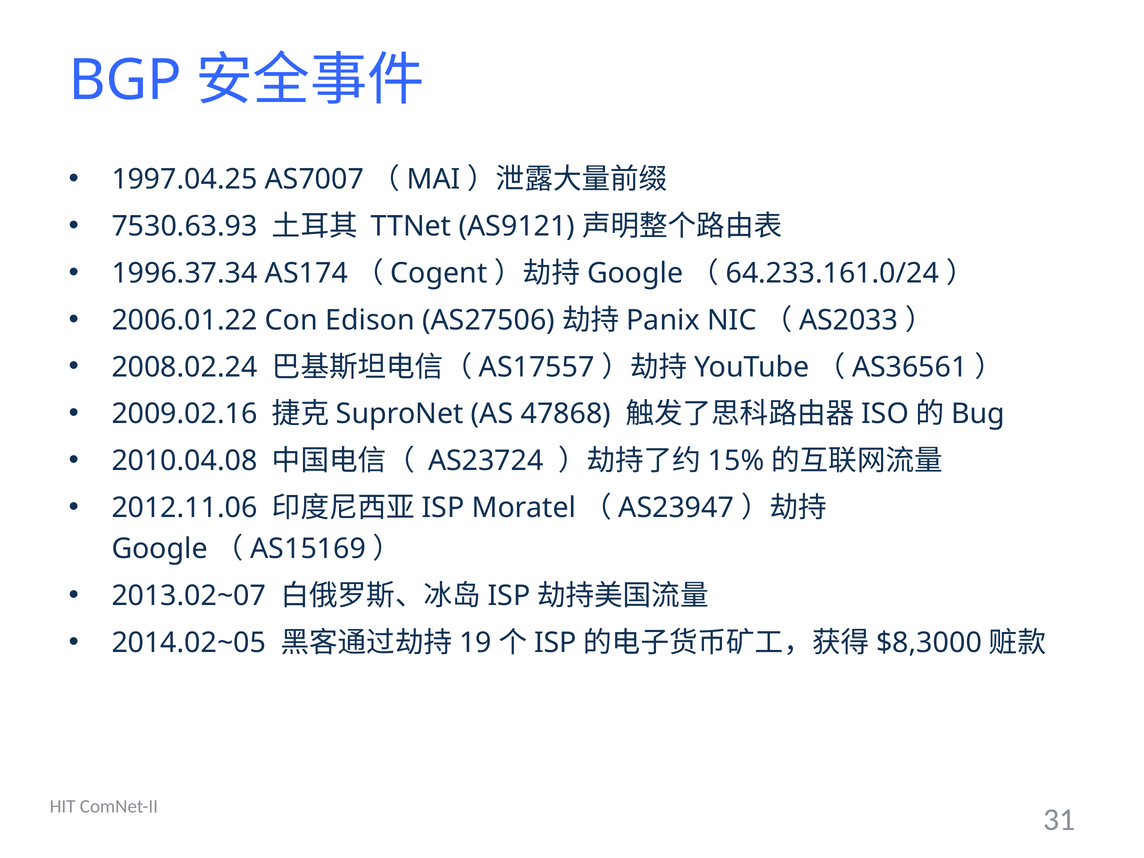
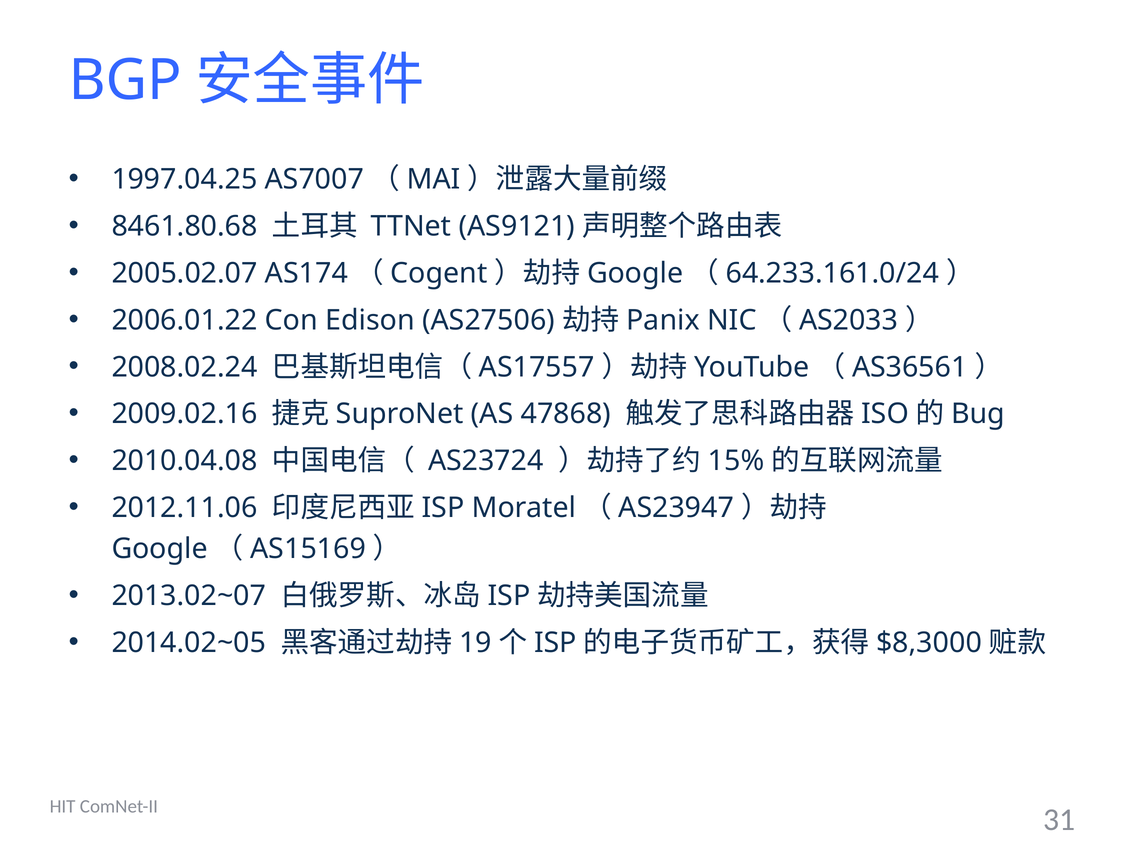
7530.63.93: 7530.63.93 -> 8461.80.68 (185, 226)
1996.37.34: 1996.37.34 -> 2005.02.07 (185, 273)
